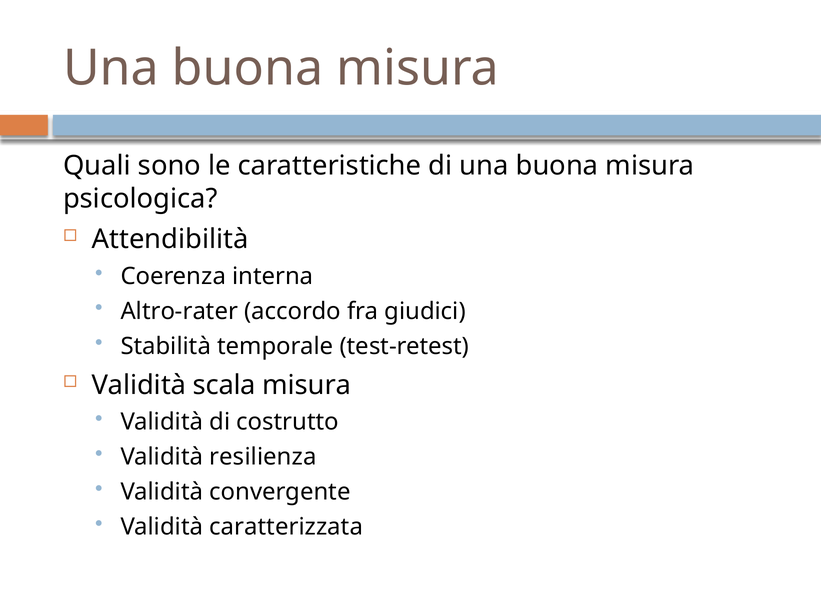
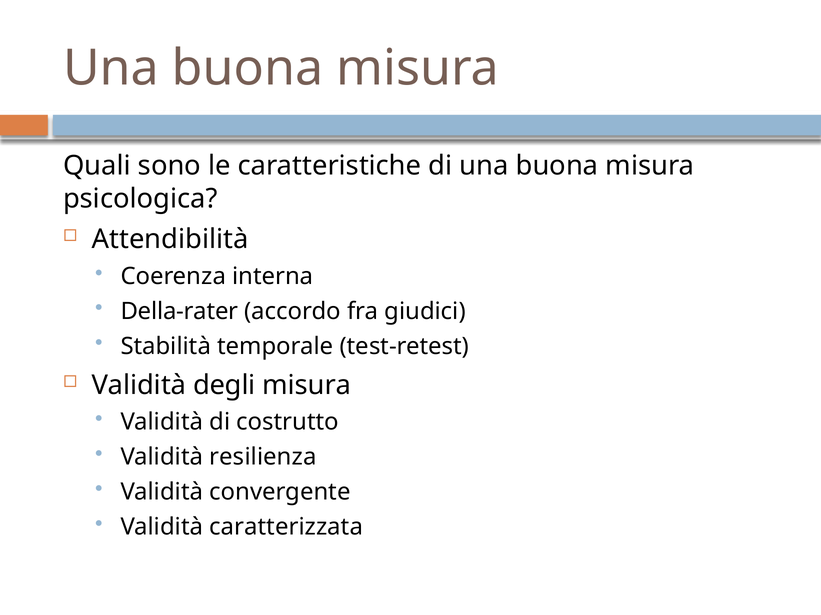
Altro-rater: Altro-rater -> Della-rater (179, 312)
scala: scala -> degli (224, 386)
